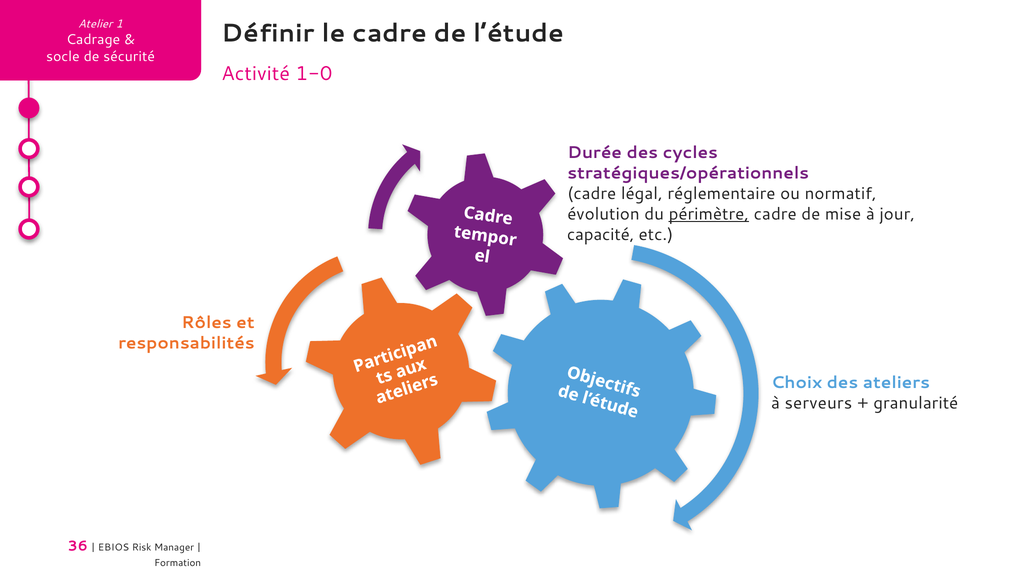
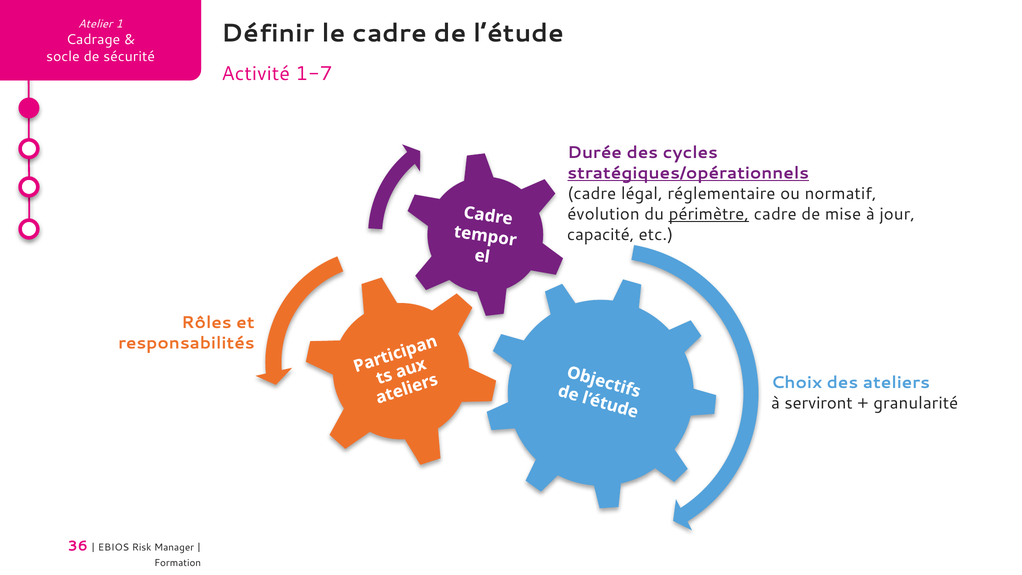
1-0: 1-0 -> 1-7 (314, 74)
stratégiques/opérationnels underline: none -> present (688, 173)
serveurs: serveurs -> serviront (819, 403)
